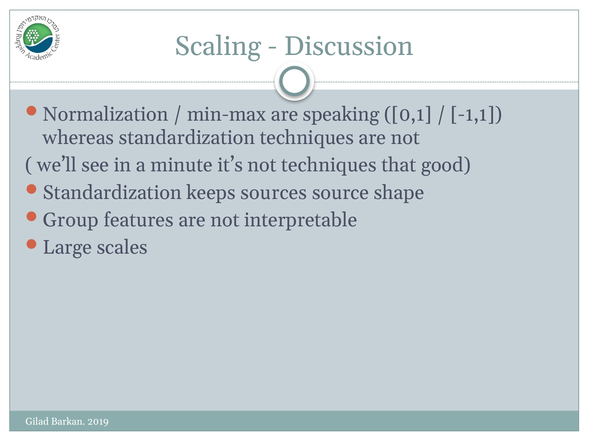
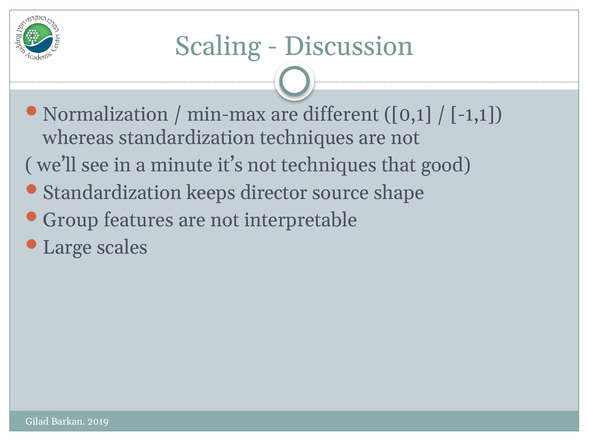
speaking: speaking -> different (341, 114)
sources: sources -> director (274, 193)
